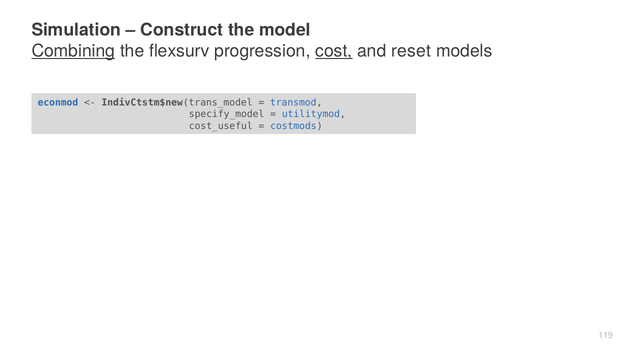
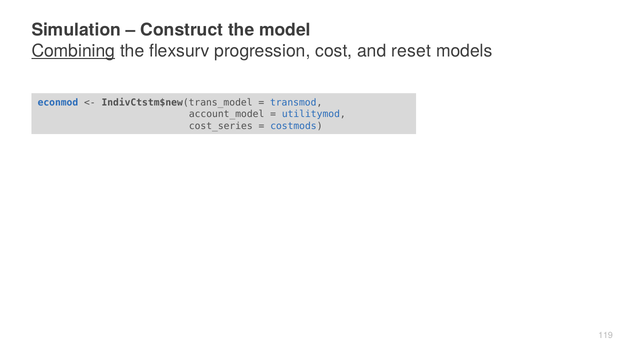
cost underline: present -> none (334, 51)
specify_model: specify_model -> account_model (227, 114)
cost_useful: cost_useful -> cost_series (221, 126)
